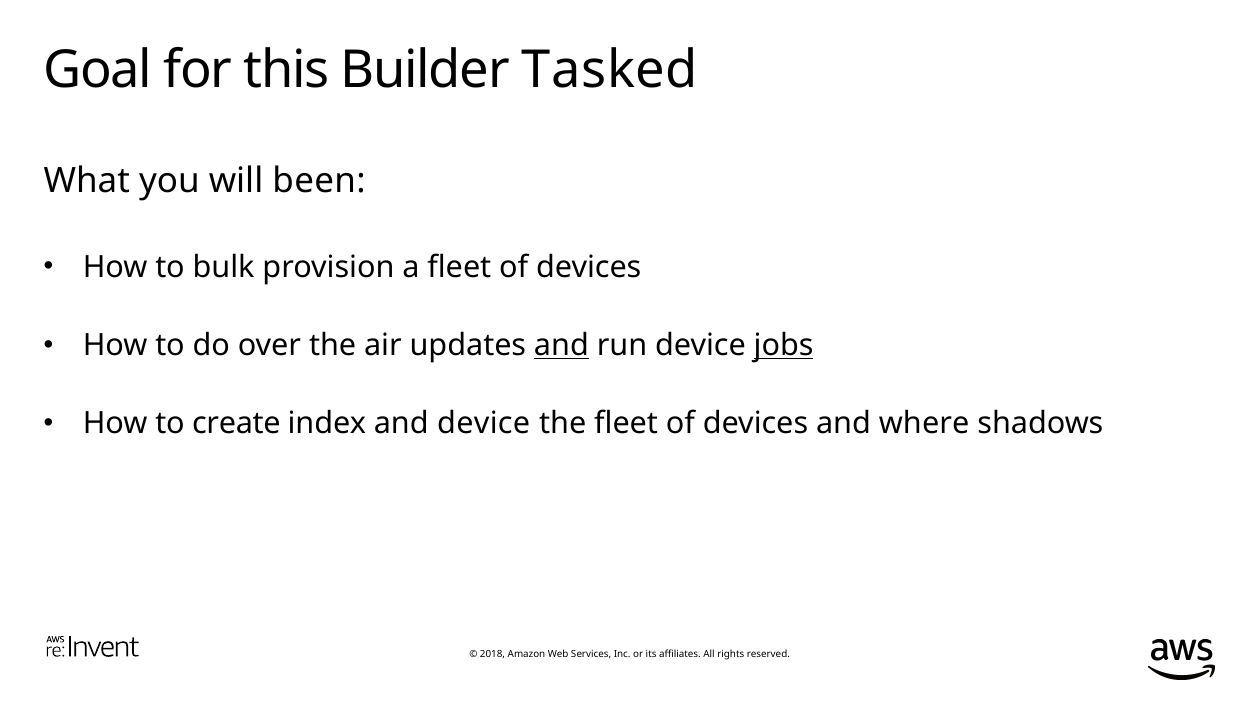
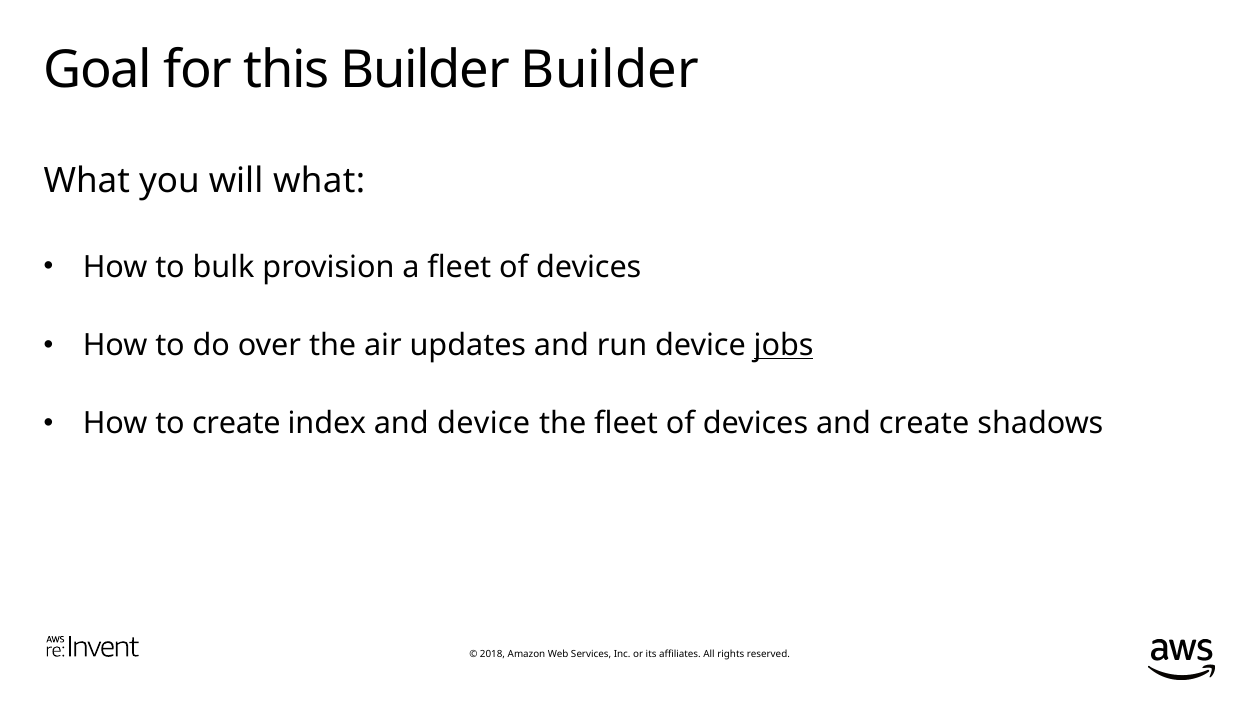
Builder Tasked: Tasked -> Builder (610, 70)
will been: been -> what (319, 181)
and underline: present -> none (561, 345)
and where: where -> create (924, 424)
